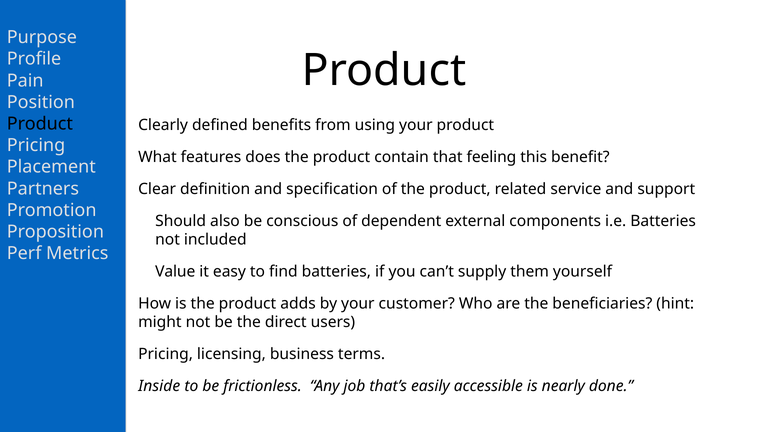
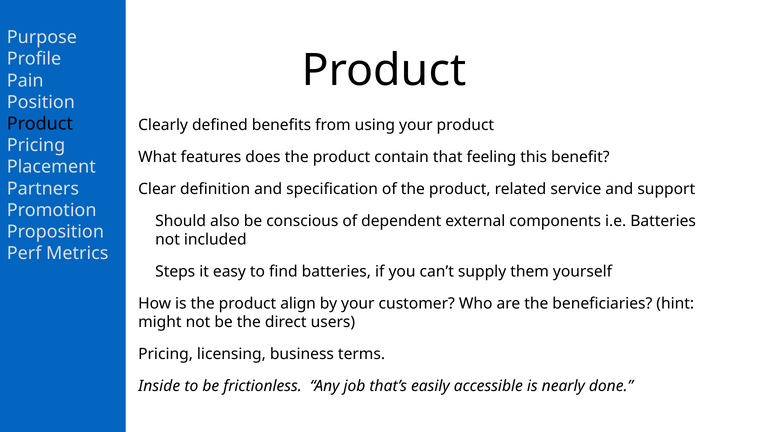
Value: Value -> Steps (175, 272)
adds: adds -> align (298, 303)
